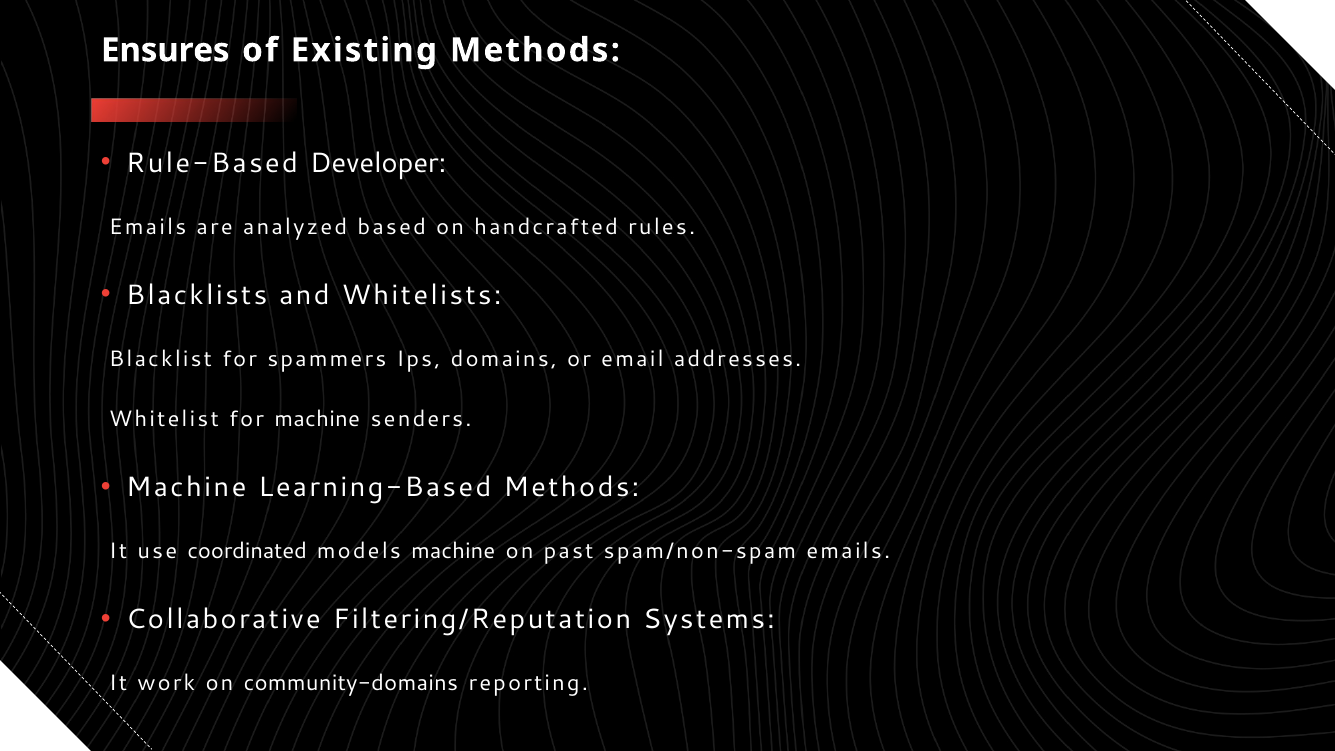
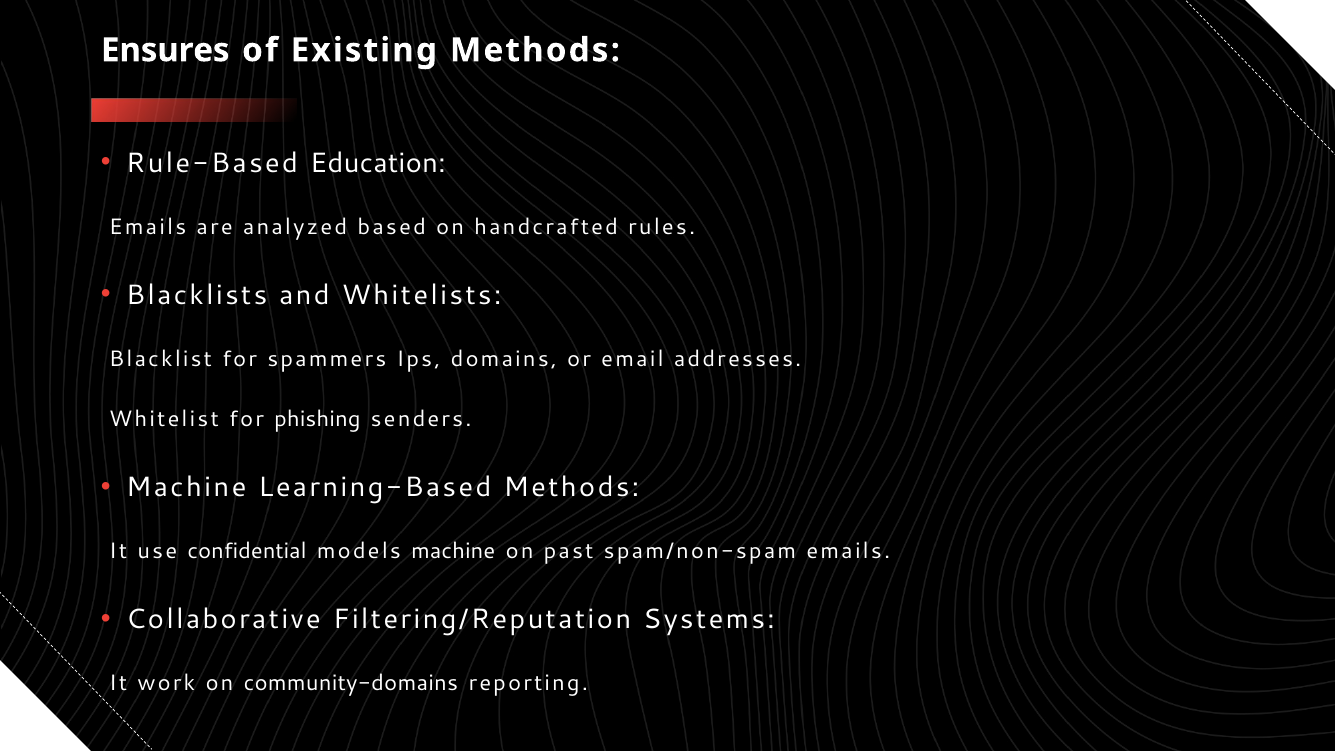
Developer: Developer -> Education (378, 163)
for machine: machine -> phishing (317, 420)
coordinated: coordinated -> confidential (247, 551)
